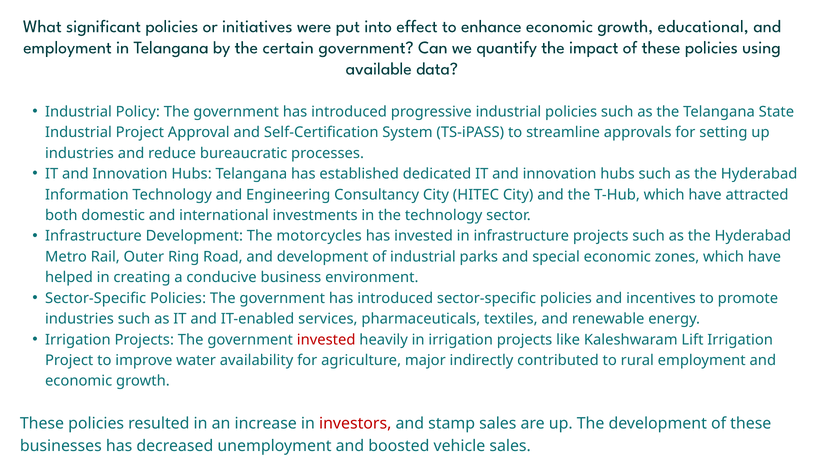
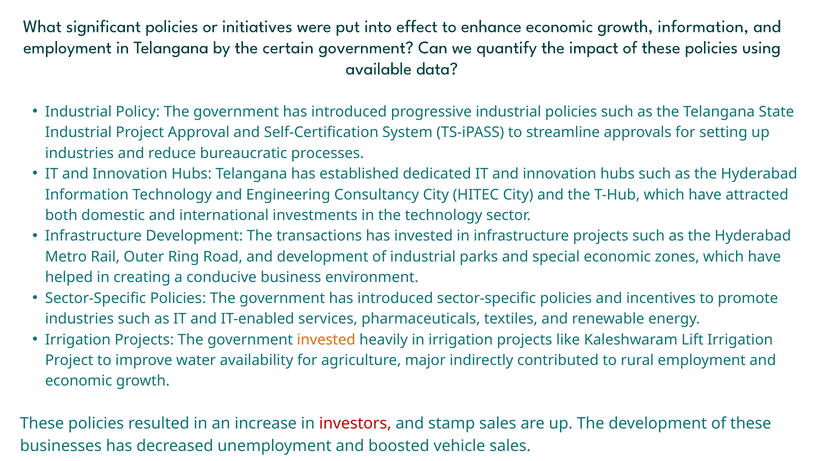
growth educational: educational -> information (703, 26)
motorcycles: motorcycles -> transactions (319, 236)
invested colour: red -> orange (326, 339)
